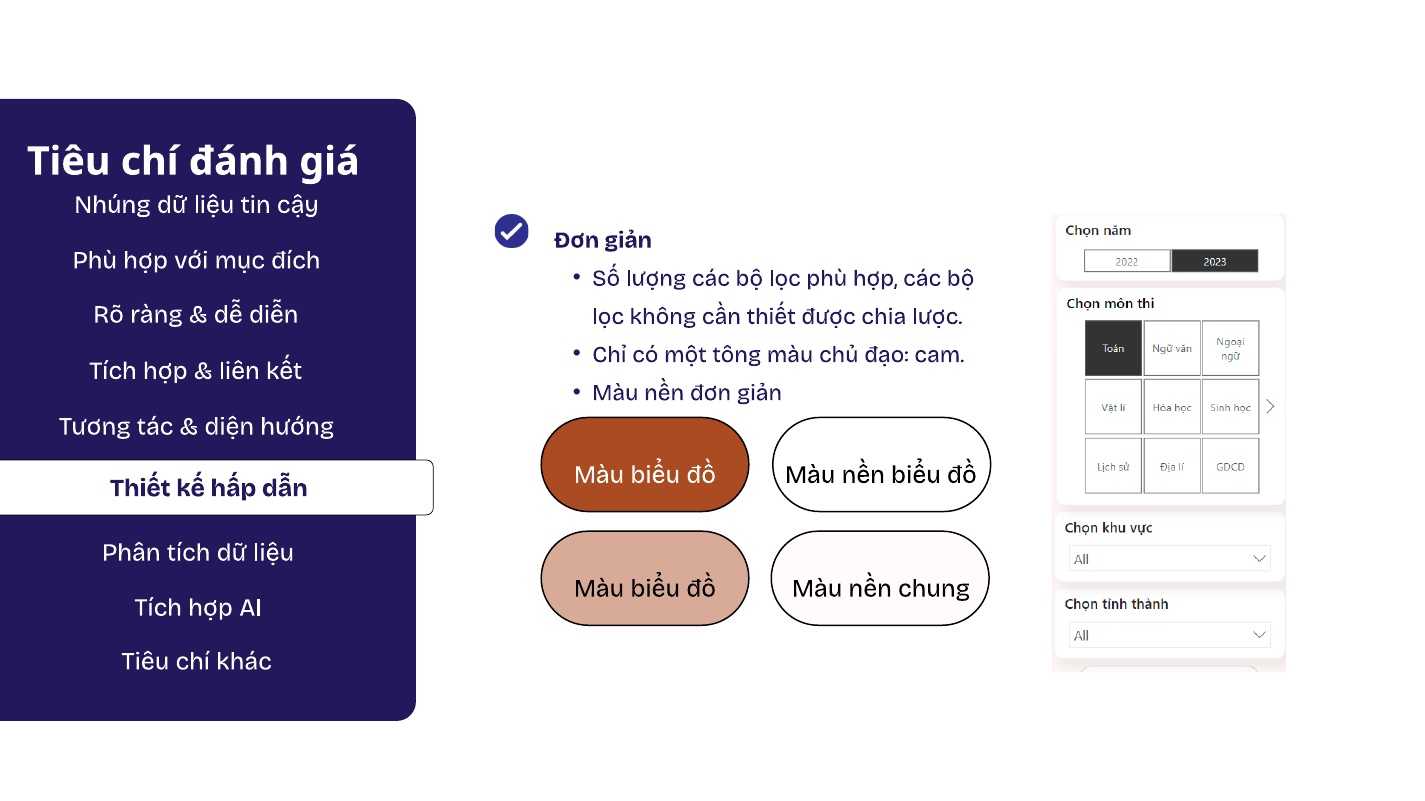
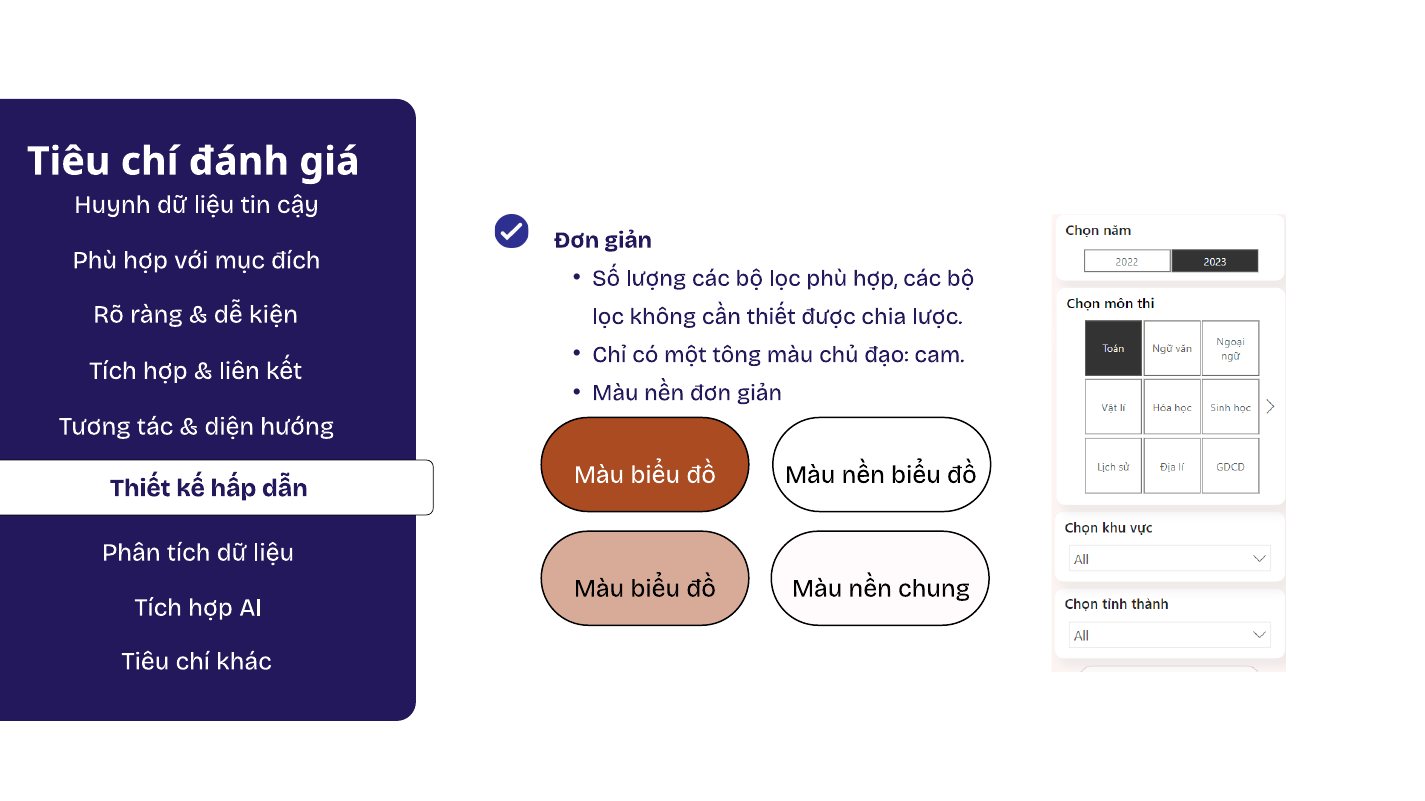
Nhúng: Nhúng -> Huynh (112, 205)
diễn: diễn -> kiện (273, 315)
